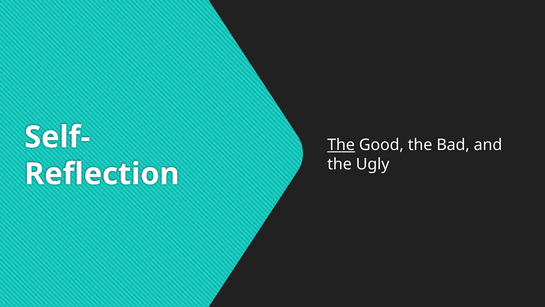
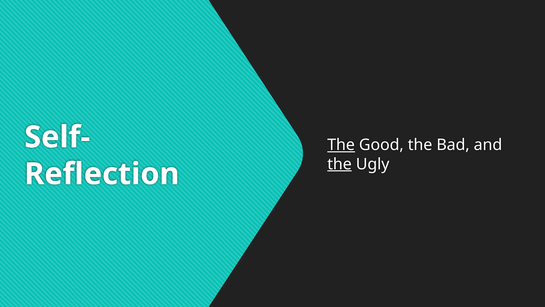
the underline: none -> present (340, 164)
